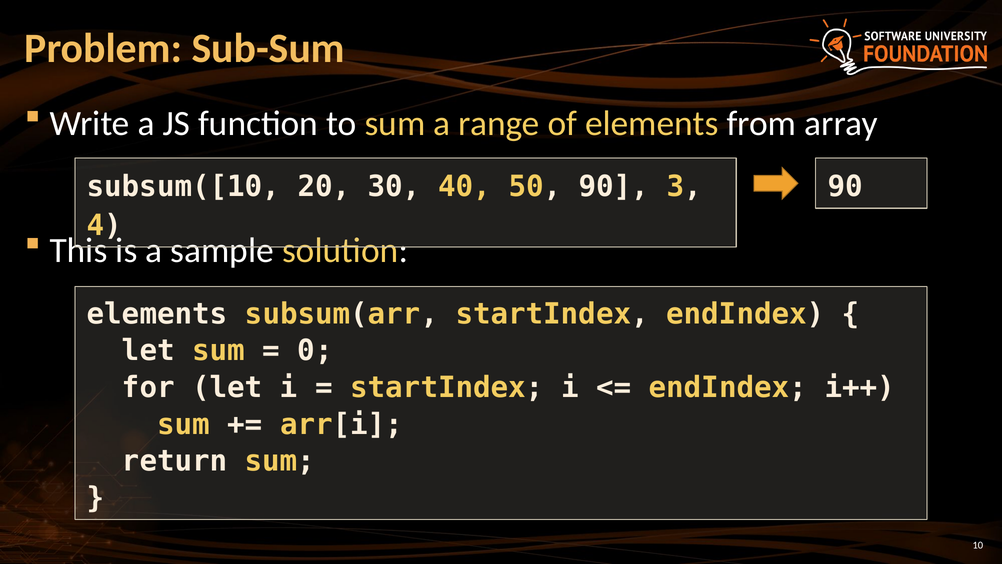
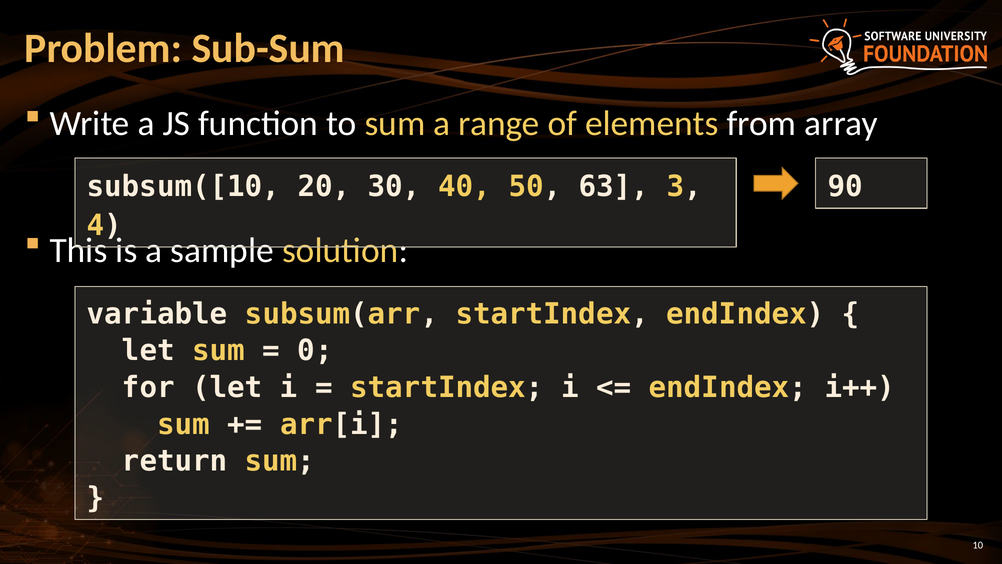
50 90: 90 -> 63 (614, 187)
elements: elements -> variable (157, 314)
